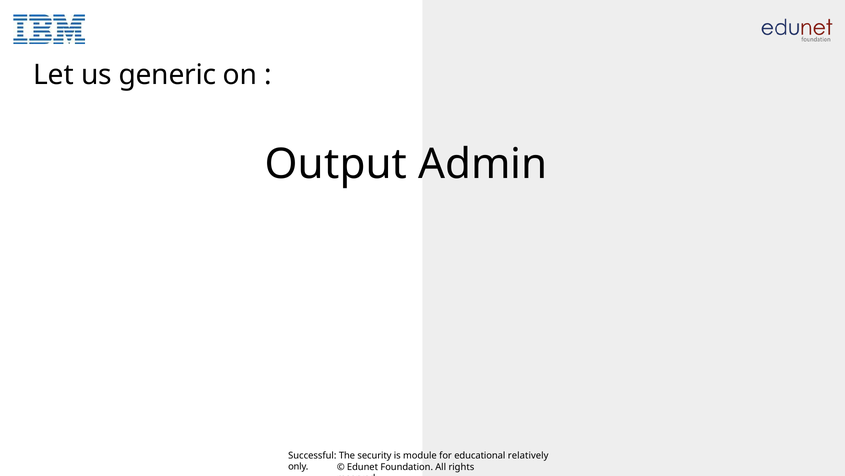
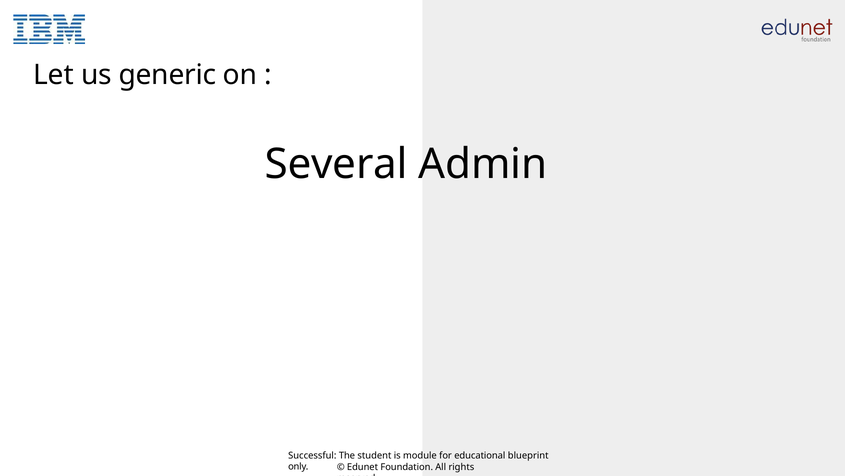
Output: Output -> Several (336, 164)
security: security -> student (374, 455)
relatively: relatively -> blueprint (528, 455)
